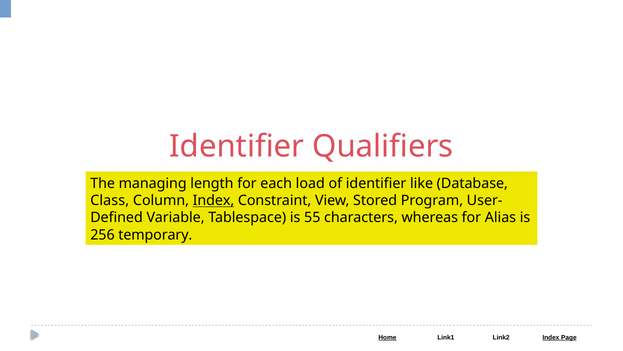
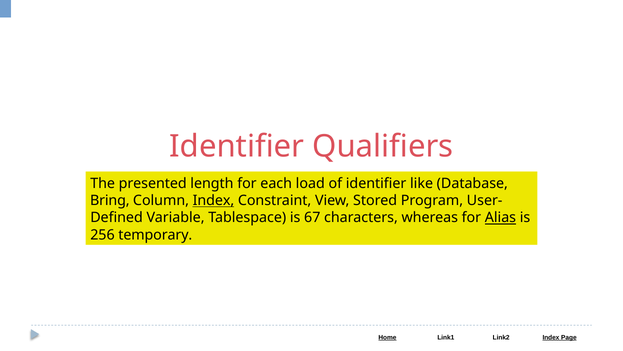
managing: managing -> presented (153, 183)
Class: Class -> Bring (110, 200)
55: 55 -> 67 (312, 217)
Alias underline: none -> present (500, 217)
